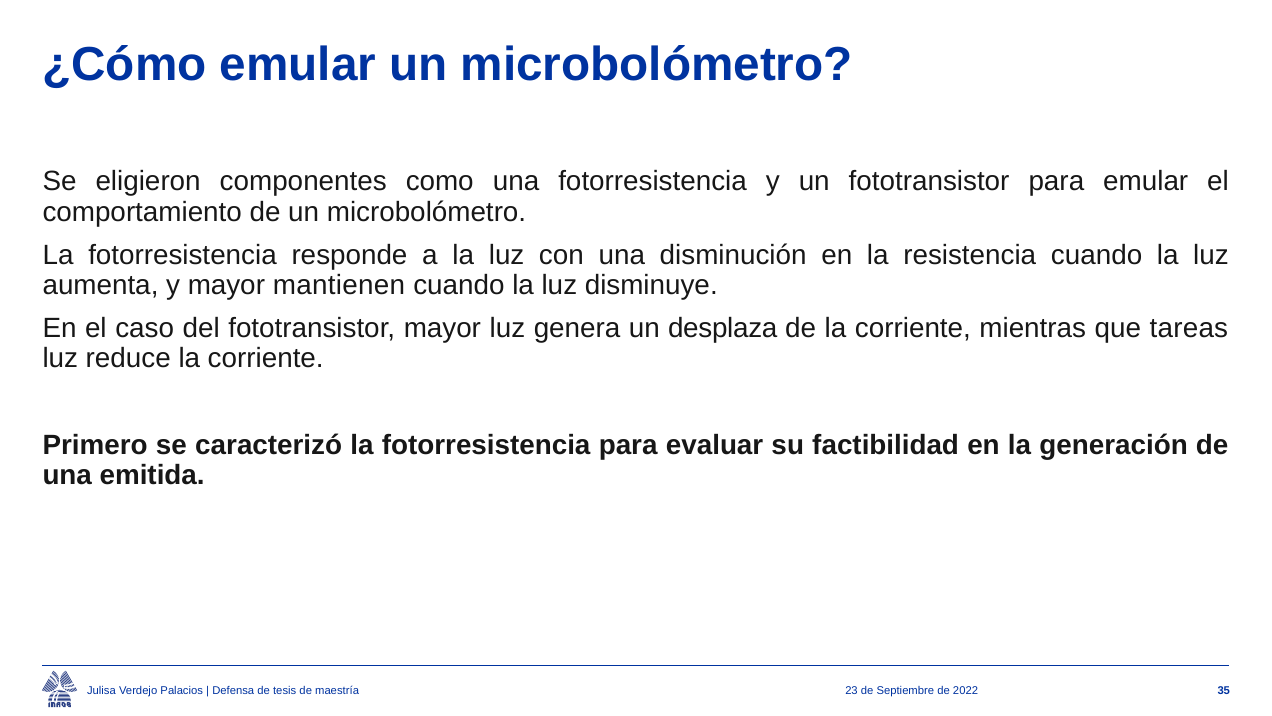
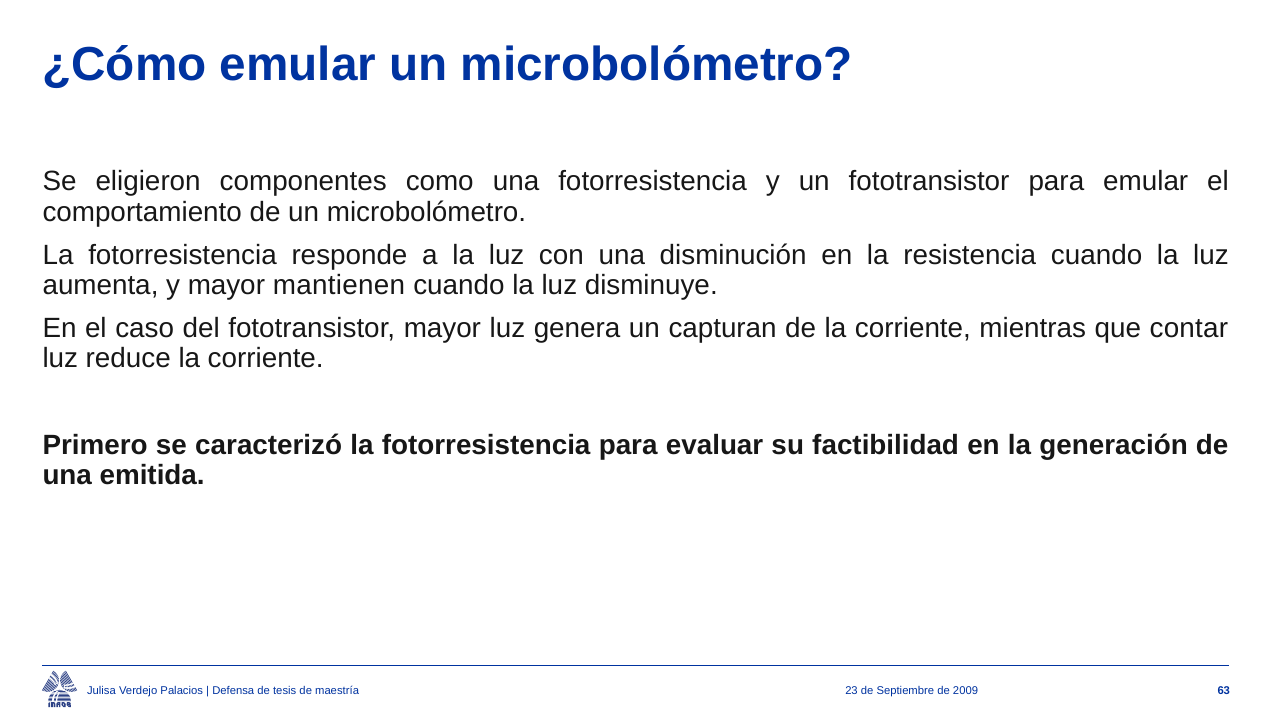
desplaza: desplaza -> capturan (723, 328)
tareas: tareas -> contar (1189, 328)
2022: 2022 -> 2009 (966, 690)
35: 35 -> 63 (1224, 690)
